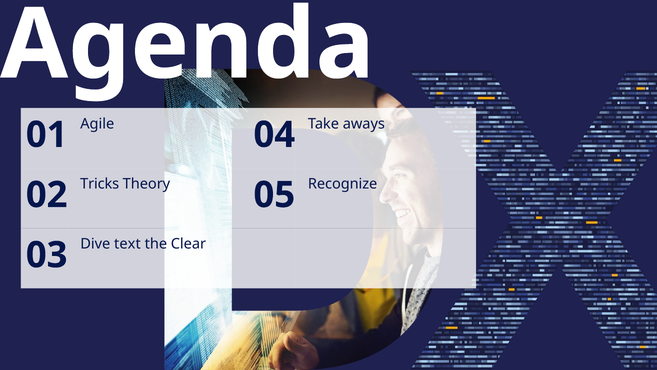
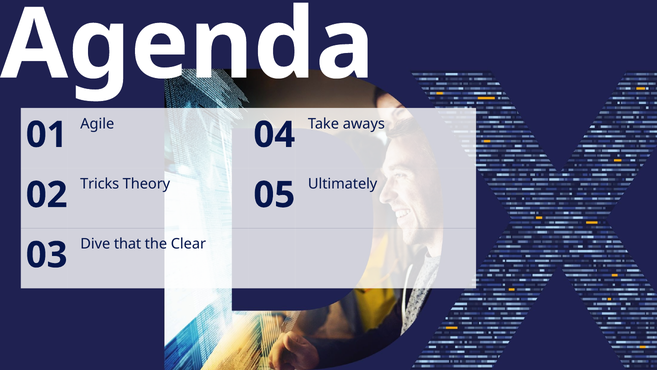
Recognize: Recognize -> Ultimately (343, 184)
text: text -> that (128, 244)
